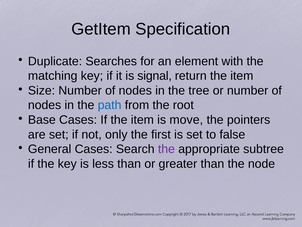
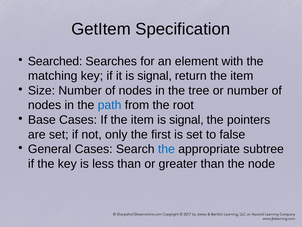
Duplicate: Duplicate -> Searched (55, 61)
item is move: move -> signal (186, 120)
the colour: purple -> blue (166, 149)
